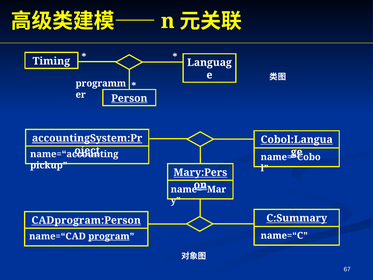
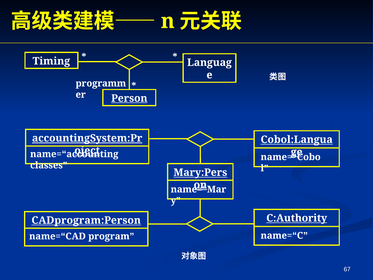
pickup: pickup -> classes (46, 165)
C:Summary: C:Summary -> C:Authority (297, 218)
program underline: present -> none (109, 236)
